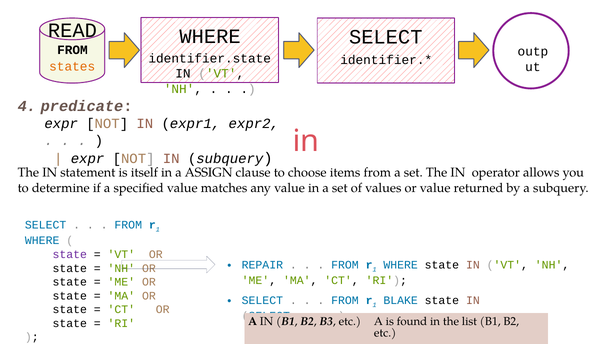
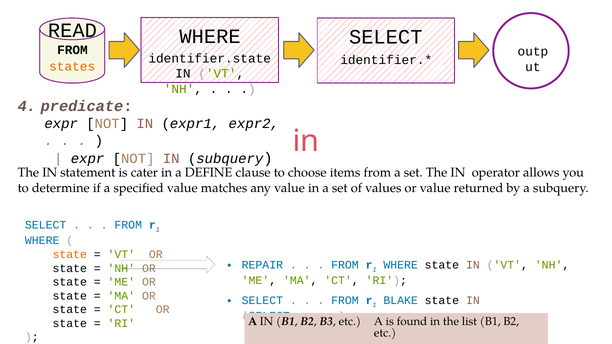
itself: itself -> cater (144, 173)
ASSIGN: ASSIGN -> DEFINE (209, 173)
state colour: purple -> orange (70, 255)
